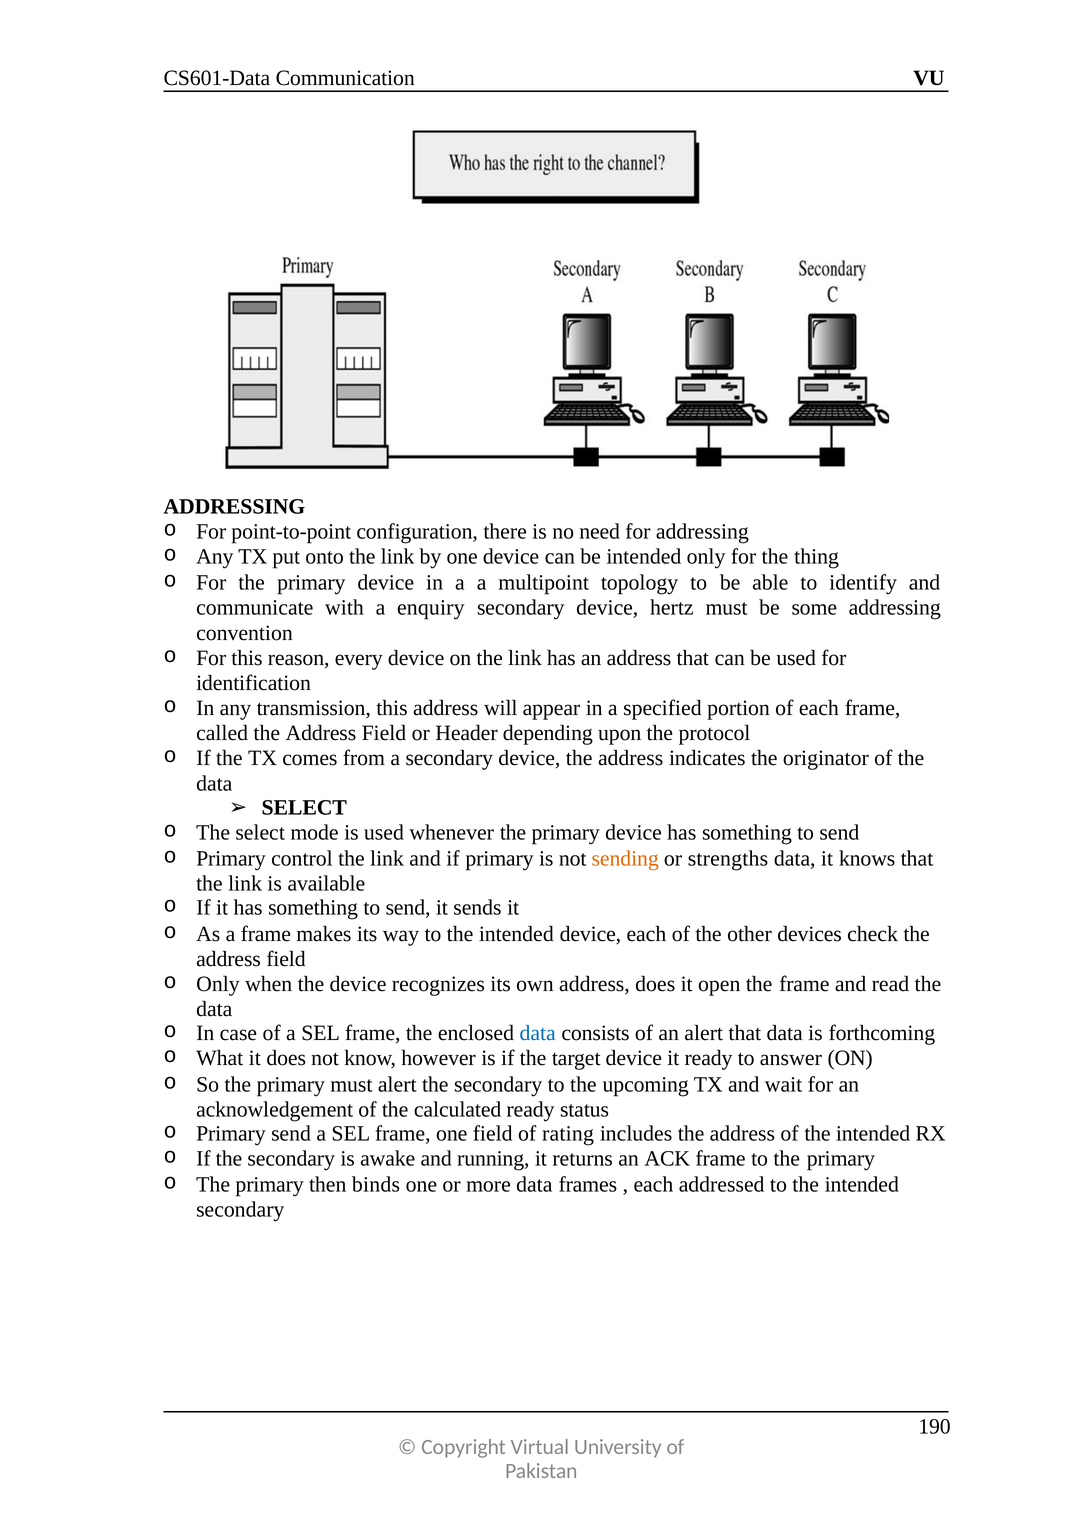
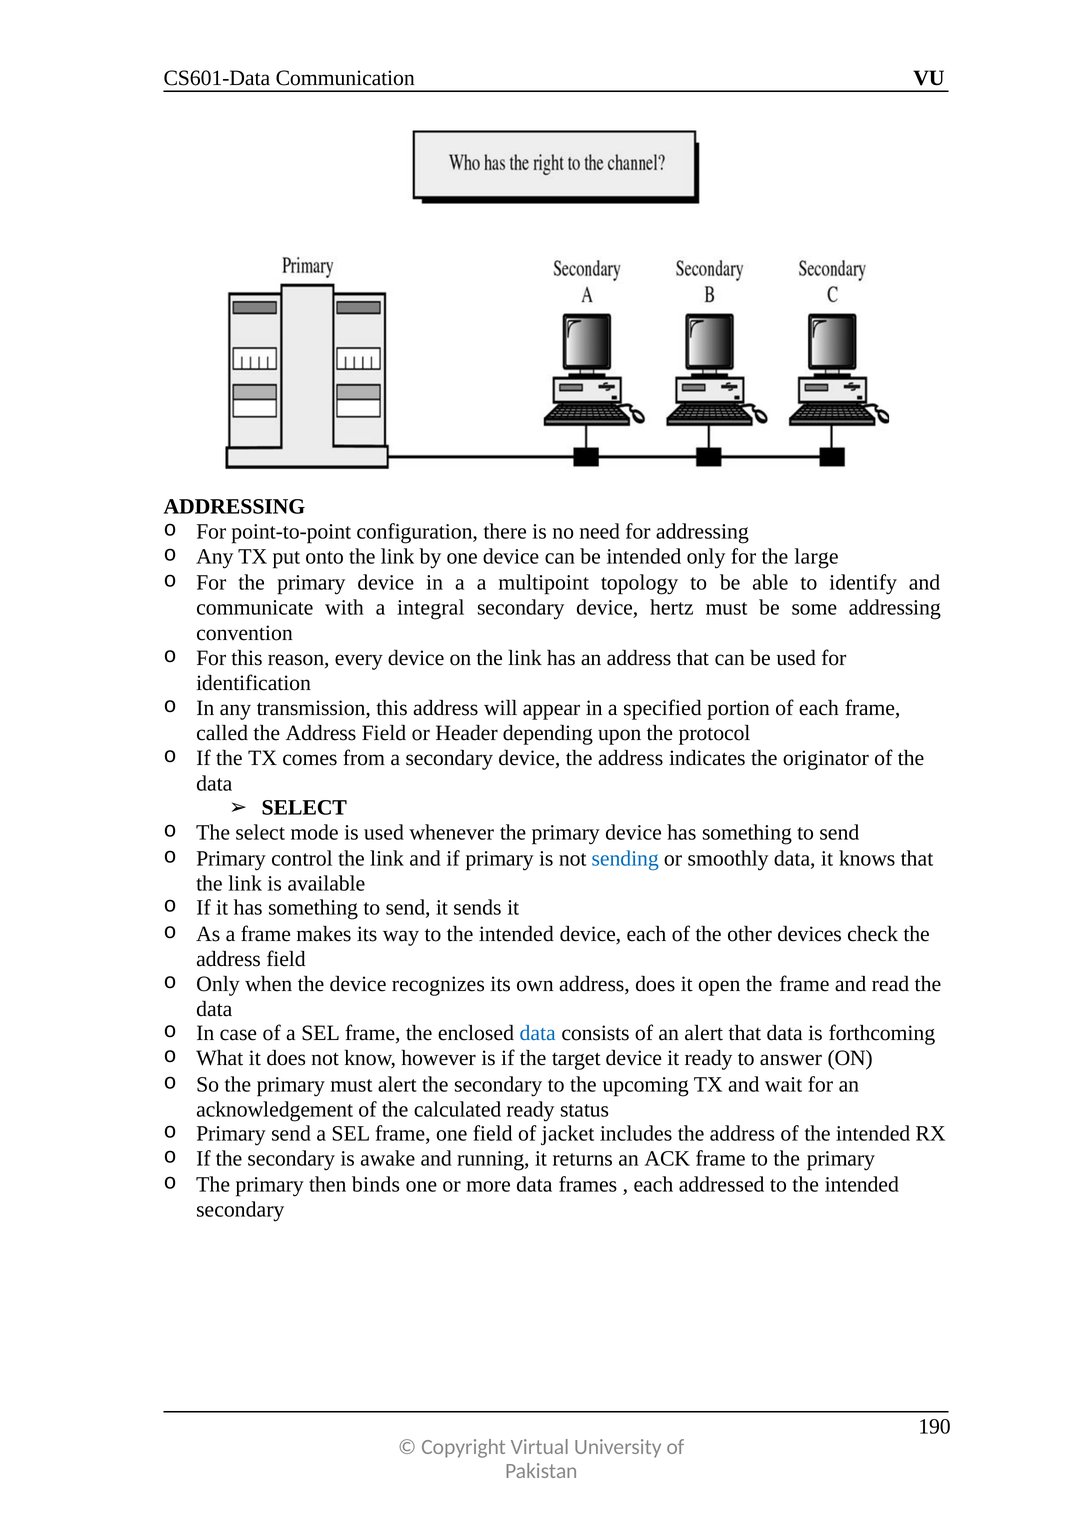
thing: thing -> large (816, 556)
enquiry: enquiry -> integral (431, 608)
sending colour: orange -> blue (625, 858)
strengths: strengths -> smoothly (728, 858)
rating: rating -> jacket (568, 1133)
